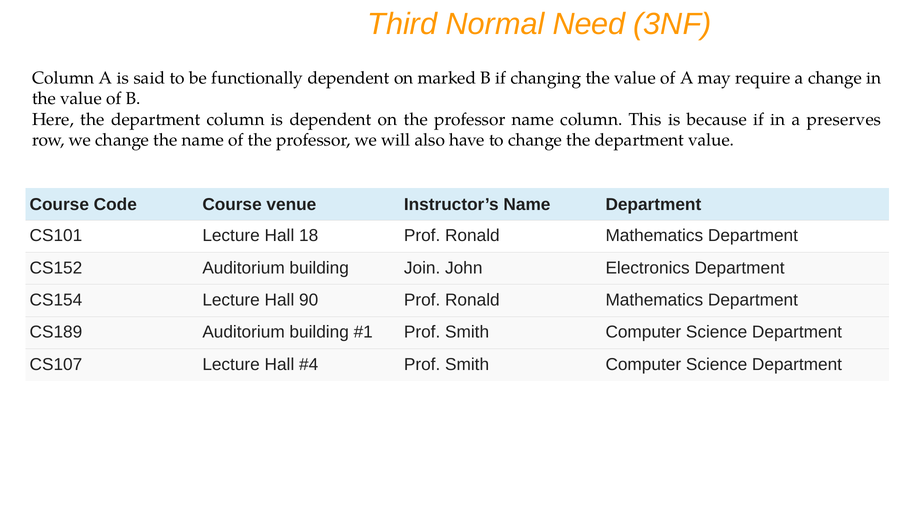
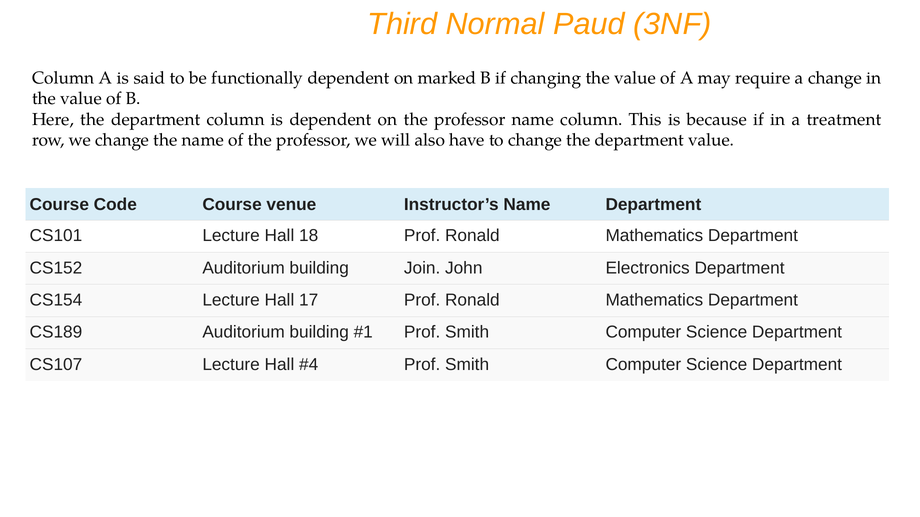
Need: Need -> Paud (589, 24)
preserves: preserves -> treatment (844, 120)
90: 90 -> 17 (309, 300)
